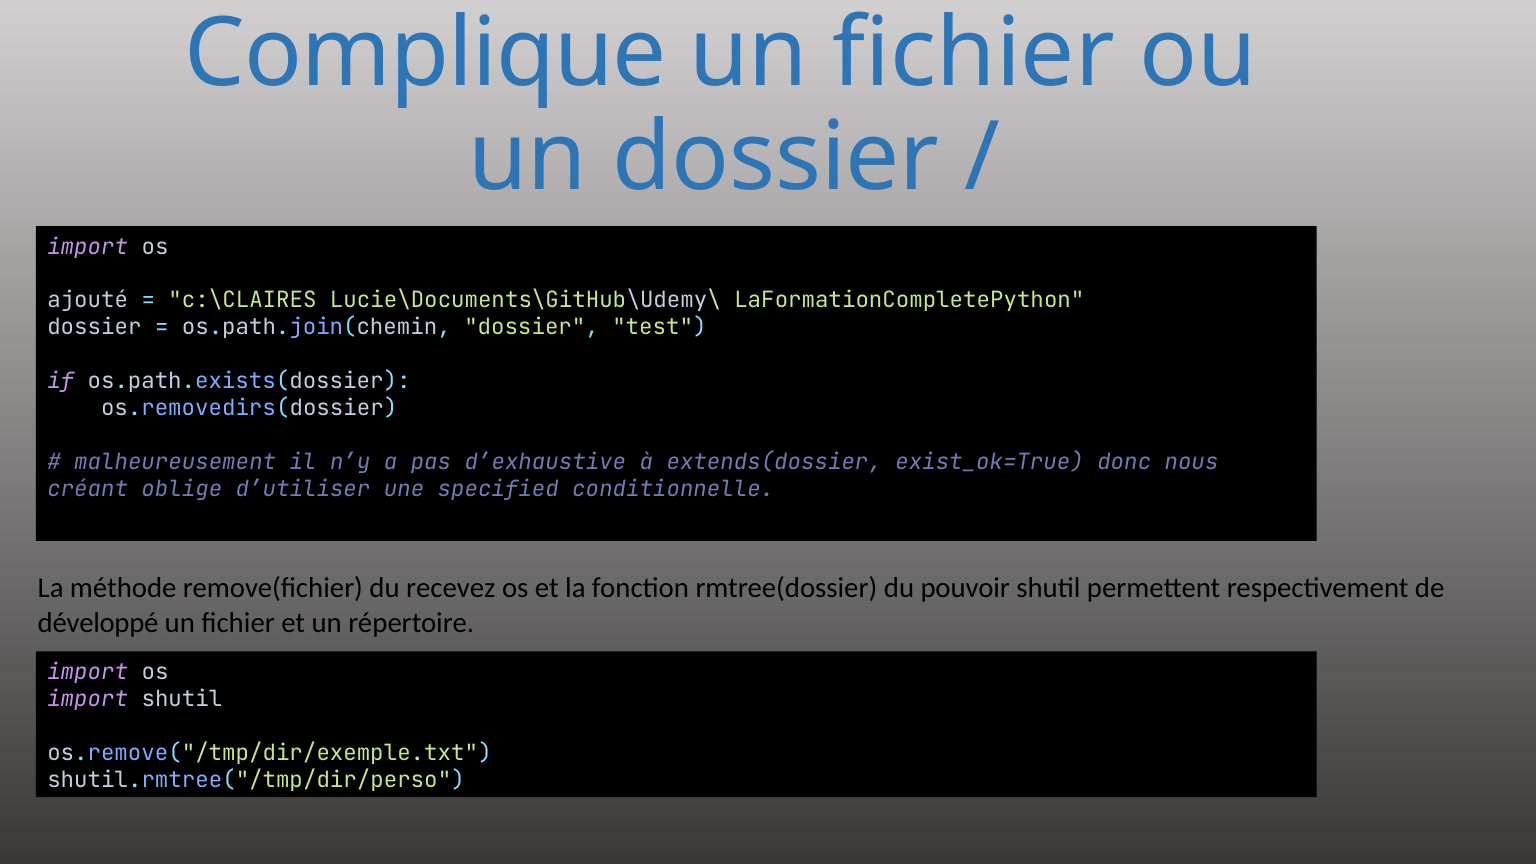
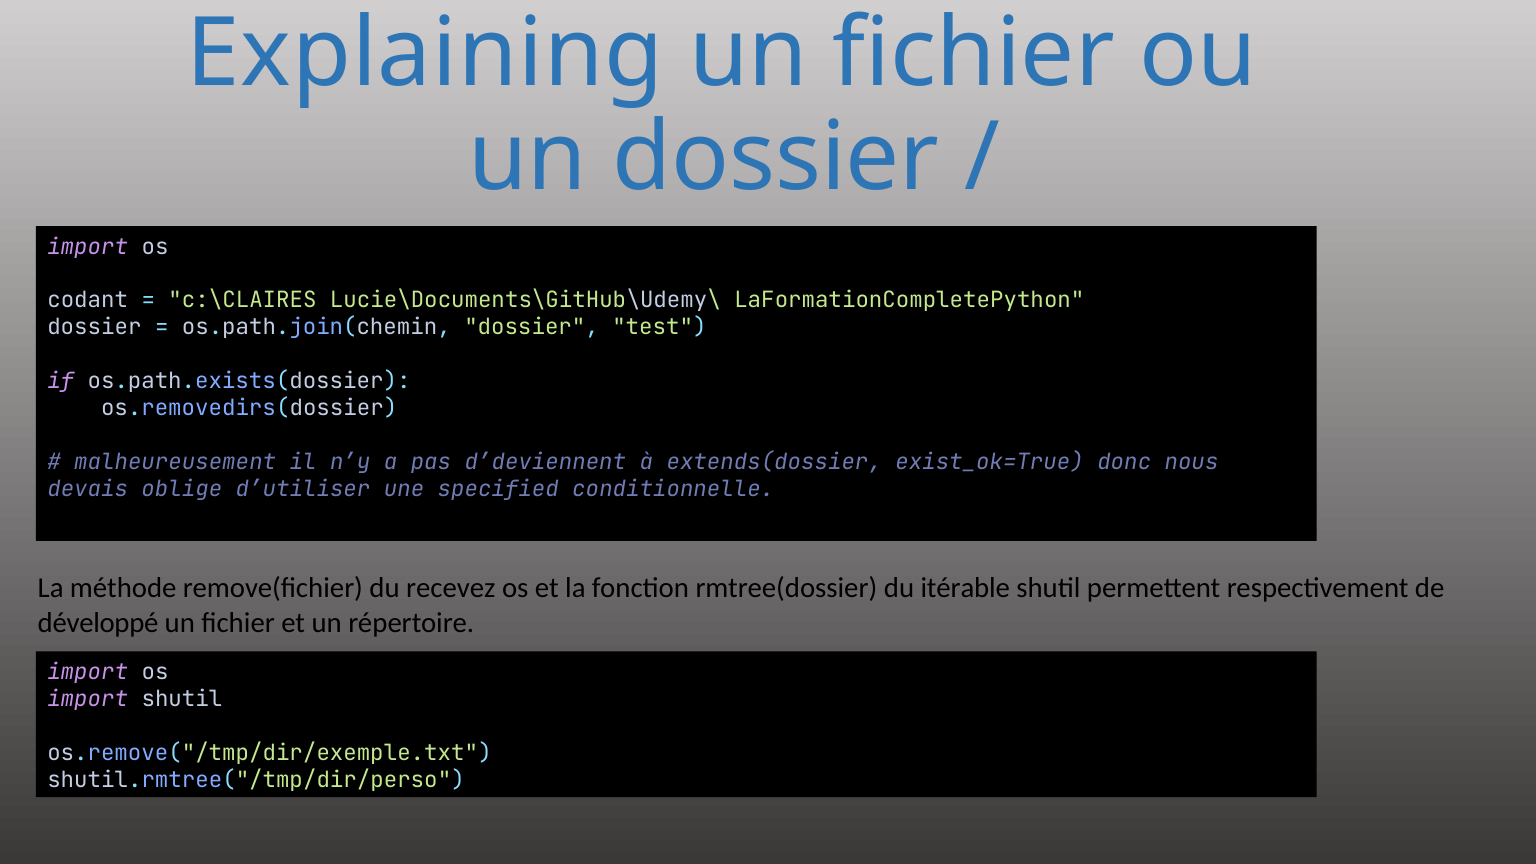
Complique: Complique -> Explaining (425, 54)
ajouté: ajouté -> codant (88, 301)
d’exhaustive: d’exhaustive -> d’deviennent (545, 462)
créant: créant -> devais (88, 489)
pouvoir: pouvoir -> itérable (965, 588)
